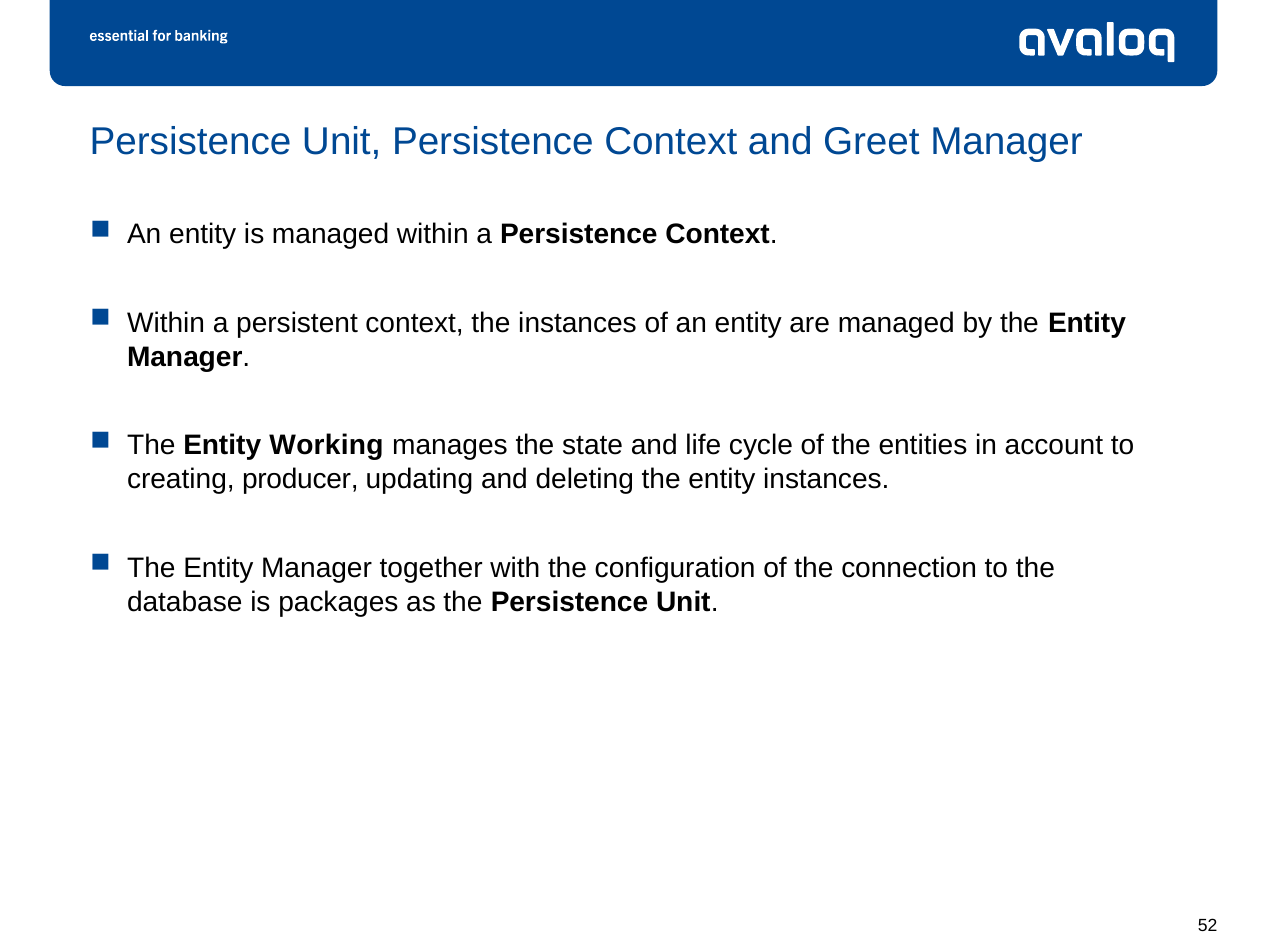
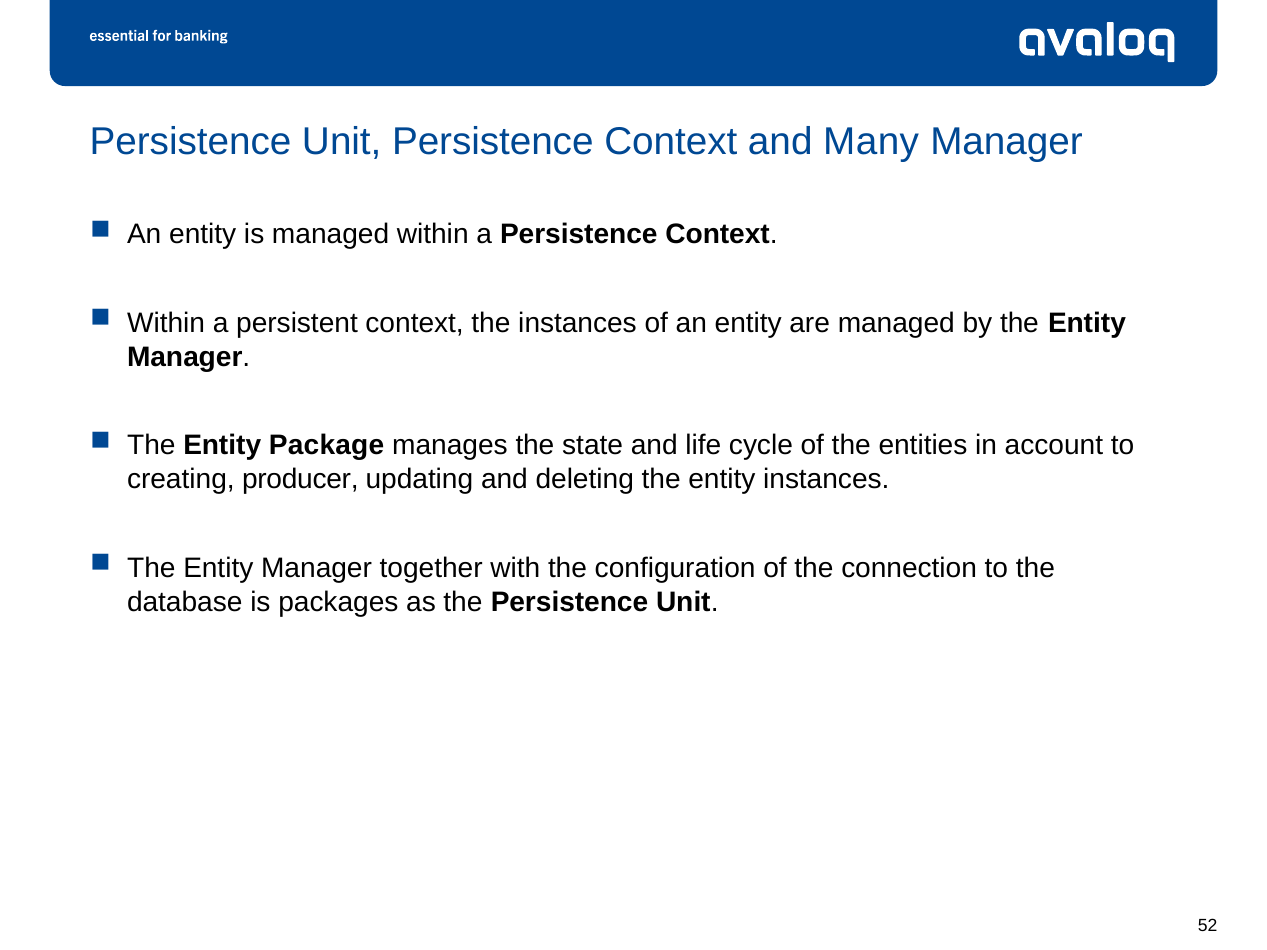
Greet: Greet -> Many (871, 142)
Working: Working -> Package (327, 446)
